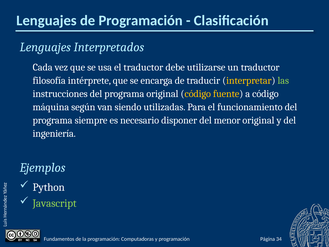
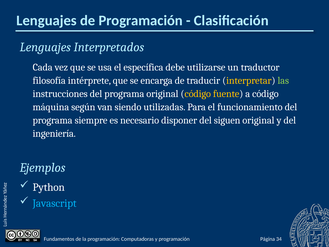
el traductor: traductor -> específica (143, 67)
menor: menor -> siguen (227, 120)
Javascript colour: light green -> light blue (55, 203)
